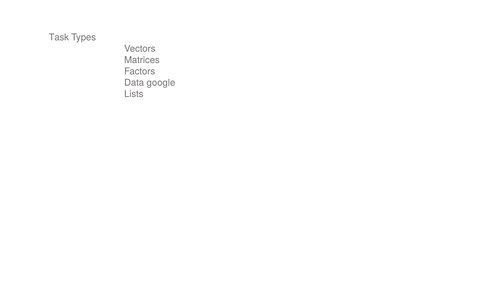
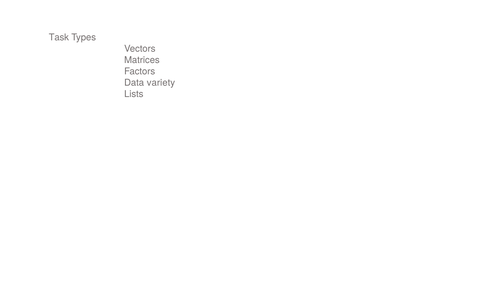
google: google -> variety (161, 83)
